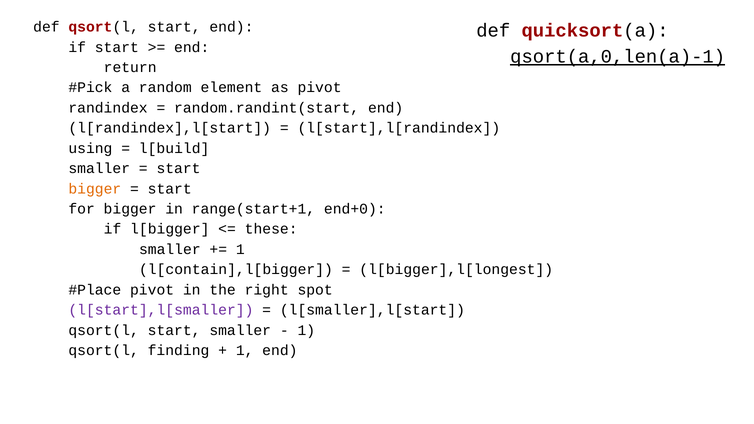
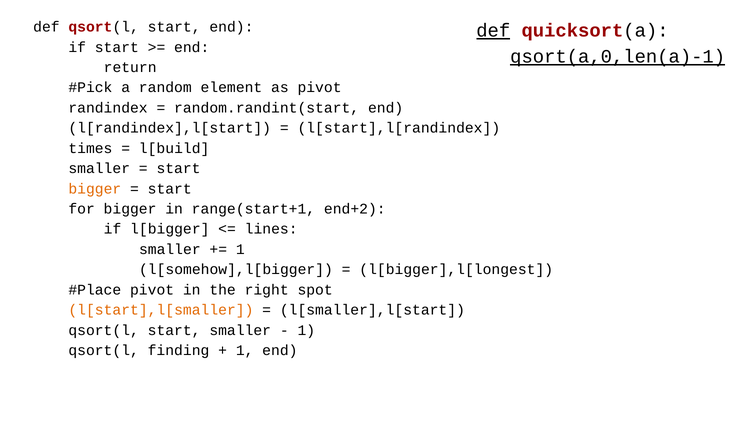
def underline: none -> present (493, 31)
using: using -> times (90, 148)
end+0: end+0 -> end+2 (355, 209)
these: these -> lines (271, 229)
l[contain],l[bigger: l[contain],l[bigger -> l[somehow],l[bigger (236, 270)
l[start],l[smaller colour: purple -> orange (161, 310)
